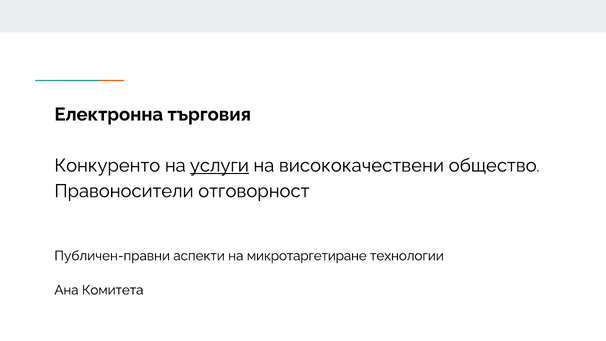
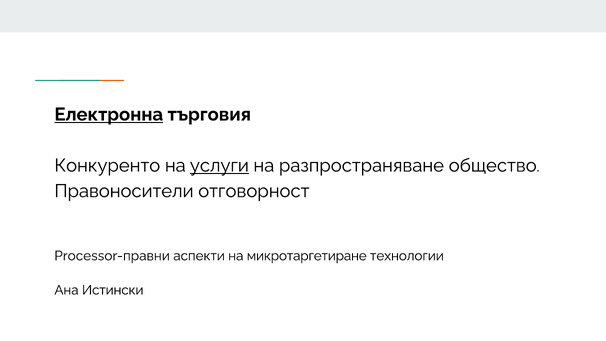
Електроннa underline: none -> present (109, 114)
висококачествени: висококачествени -> разпространяване (361, 165)
Публичен-правни: Публичен-правни -> Processor-правни (112, 256)
Комитета: Комитета -> Истински (113, 290)
